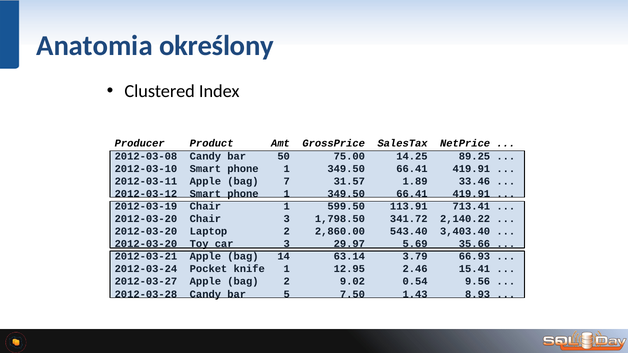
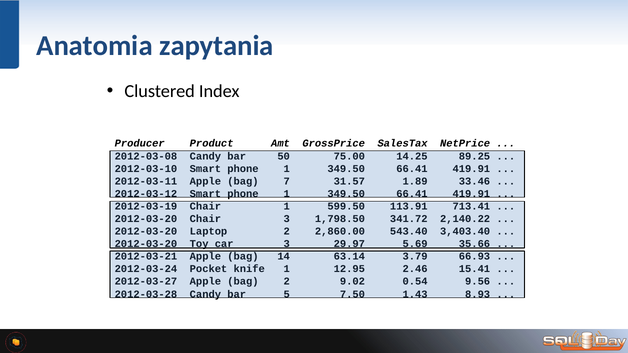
określony: określony -> zapytania (216, 46)
